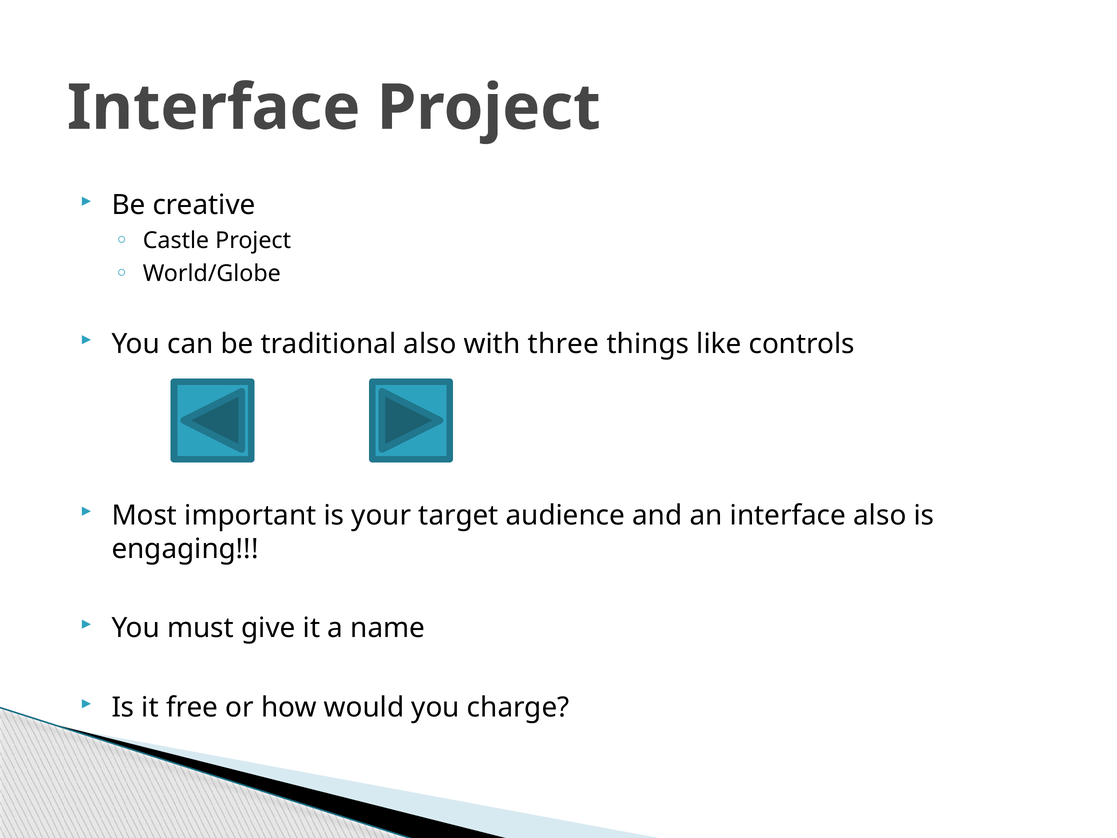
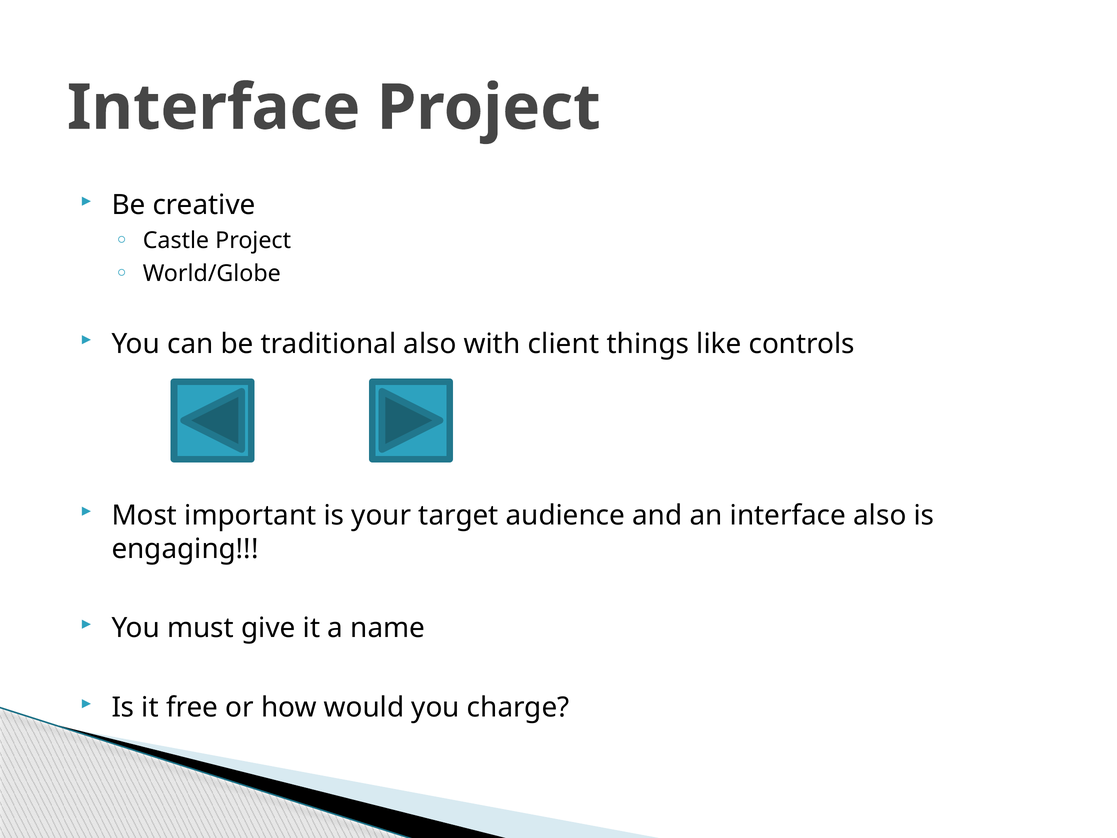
three: three -> client (563, 344)
